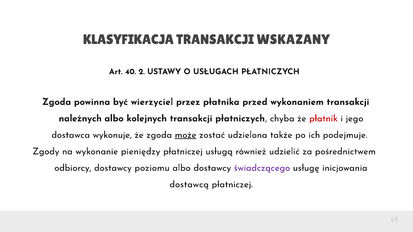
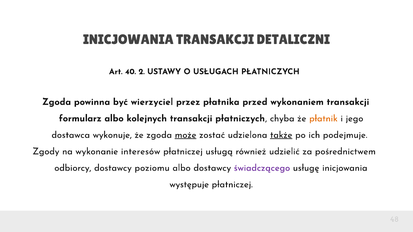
KLASYFIKACJA: KLASYFIKACJA -> INICJOWANIA (128, 40)
WSKAZANY: WSKAZANY -> DETALICZNI (293, 40)
należnych: należnych -> formularz (80, 119)
płatnik colour: red -> orange (323, 119)
także underline: none -> present (281, 135)
pieniędzy: pieniędzy -> interesów (141, 152)
dostawcą: dostawcą -> występuje (189, 185)
